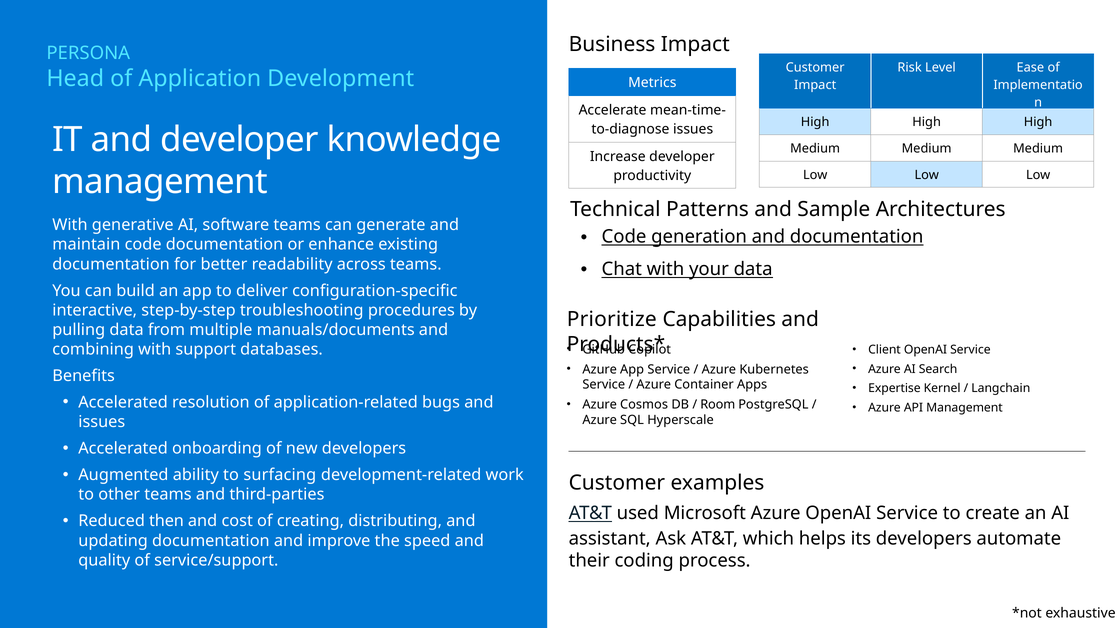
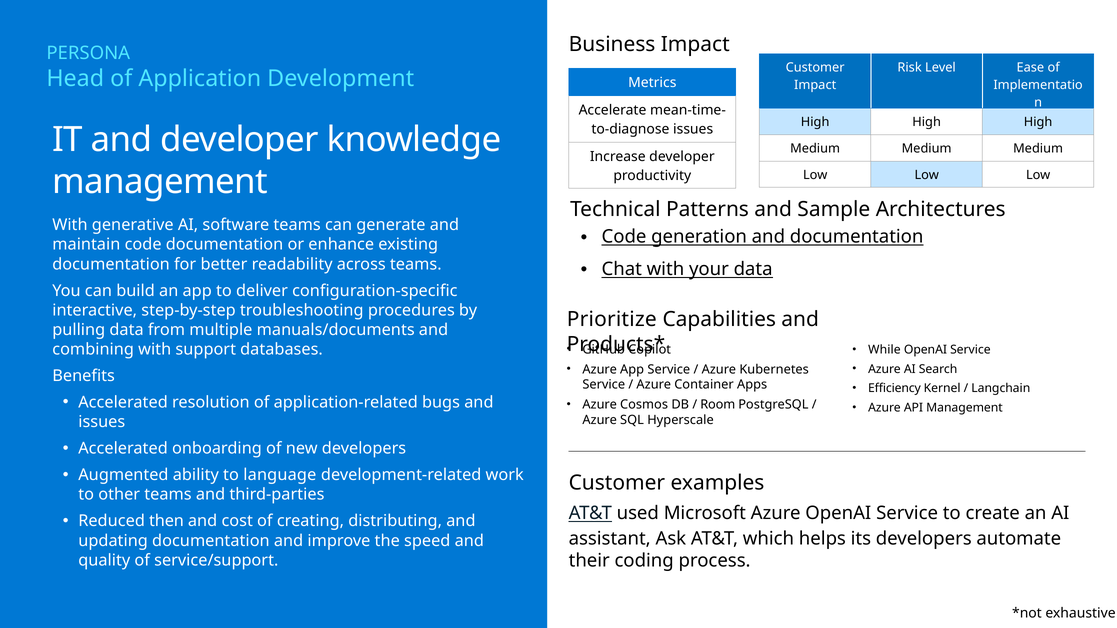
Client: Client -> While (884, 350)
Expertise: Expertise -> Efficiency (894, 388)
surfacing: surfacing -> language (280, 475)
